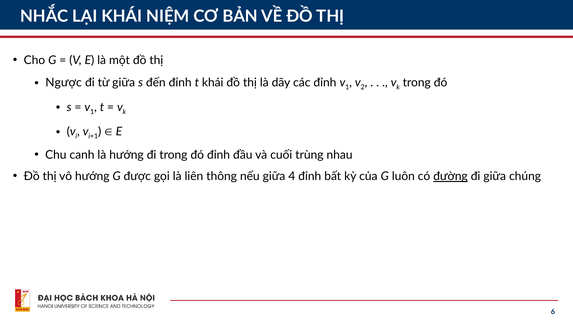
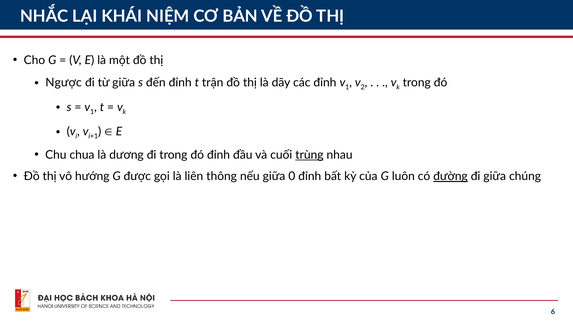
t khái: khái -> trận (213, 83)
canh: canh -> chua (82, 155)
là hướng: hướng -> dương (126, 155)
trùng underline: none -> present (309, 155)
4: 4 -> 0 (292, 177)
